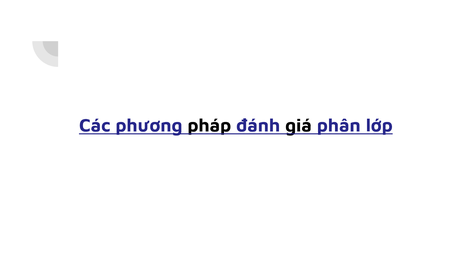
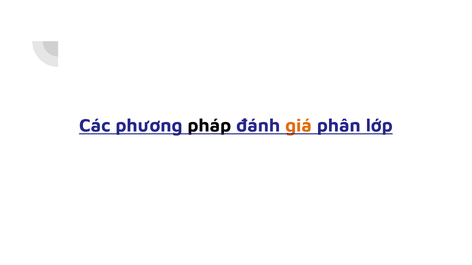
giá colour: black -> orange (298, 126)
